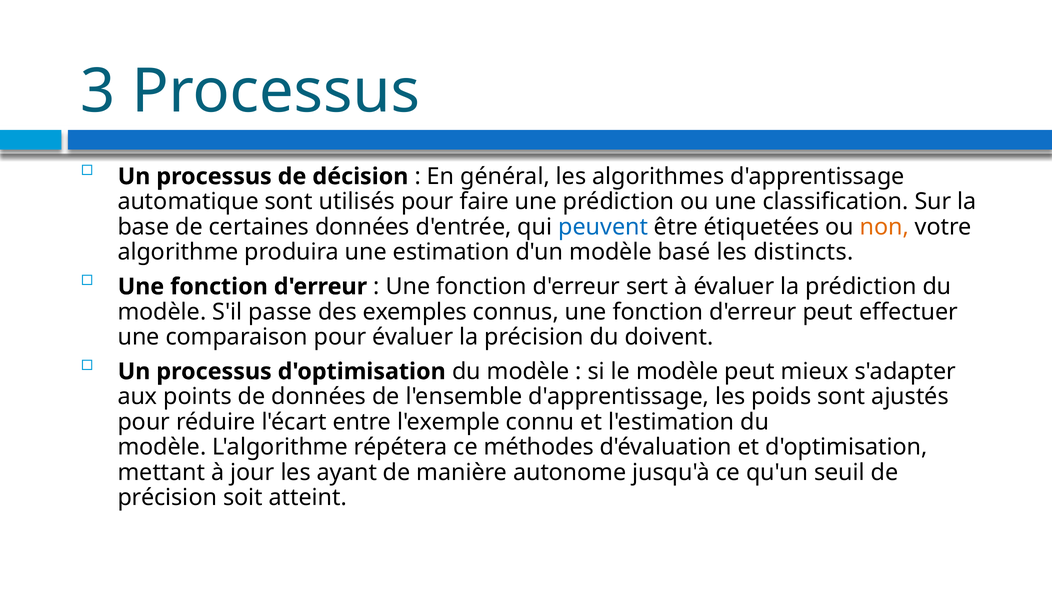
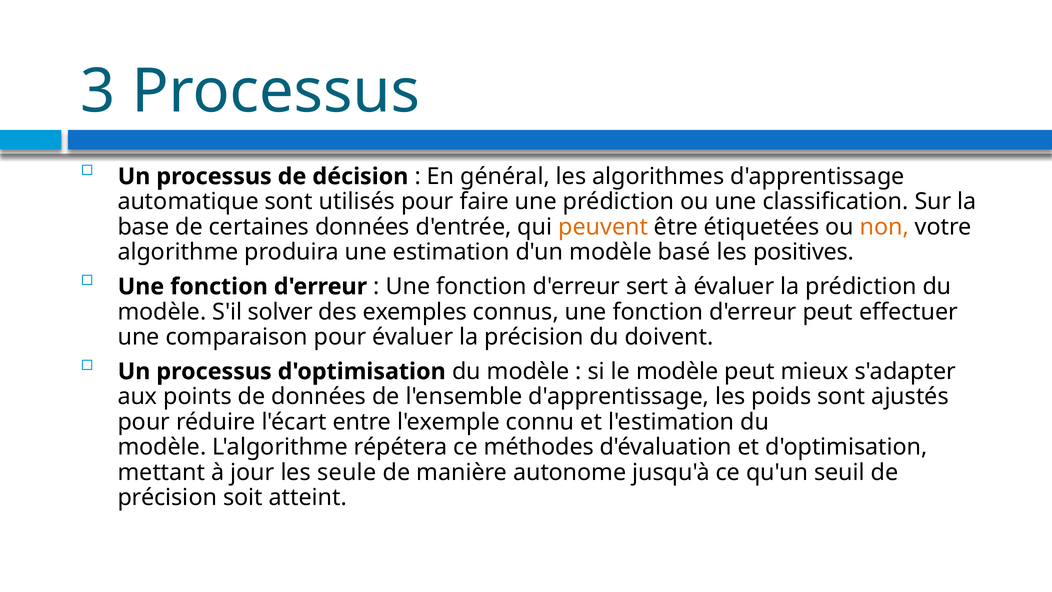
peuvent colour: blue -> orange (603, 227)
distincts: distincts -> positives (804, 252)
passe: passe -> solver (280, 312)
ayant: ayant -> seule (347, 472)
